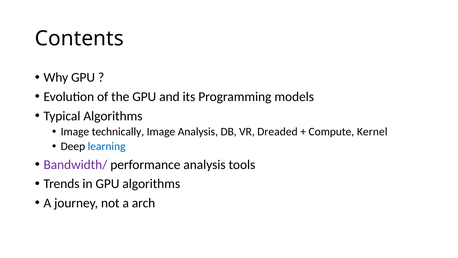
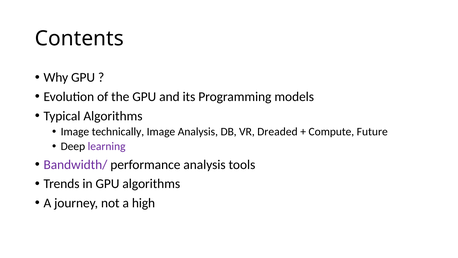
Kernel: Kernel -> Future (372, 132)
learning colour: blue -> purple (107, 146)
arch: arch -> high (144, 203)
